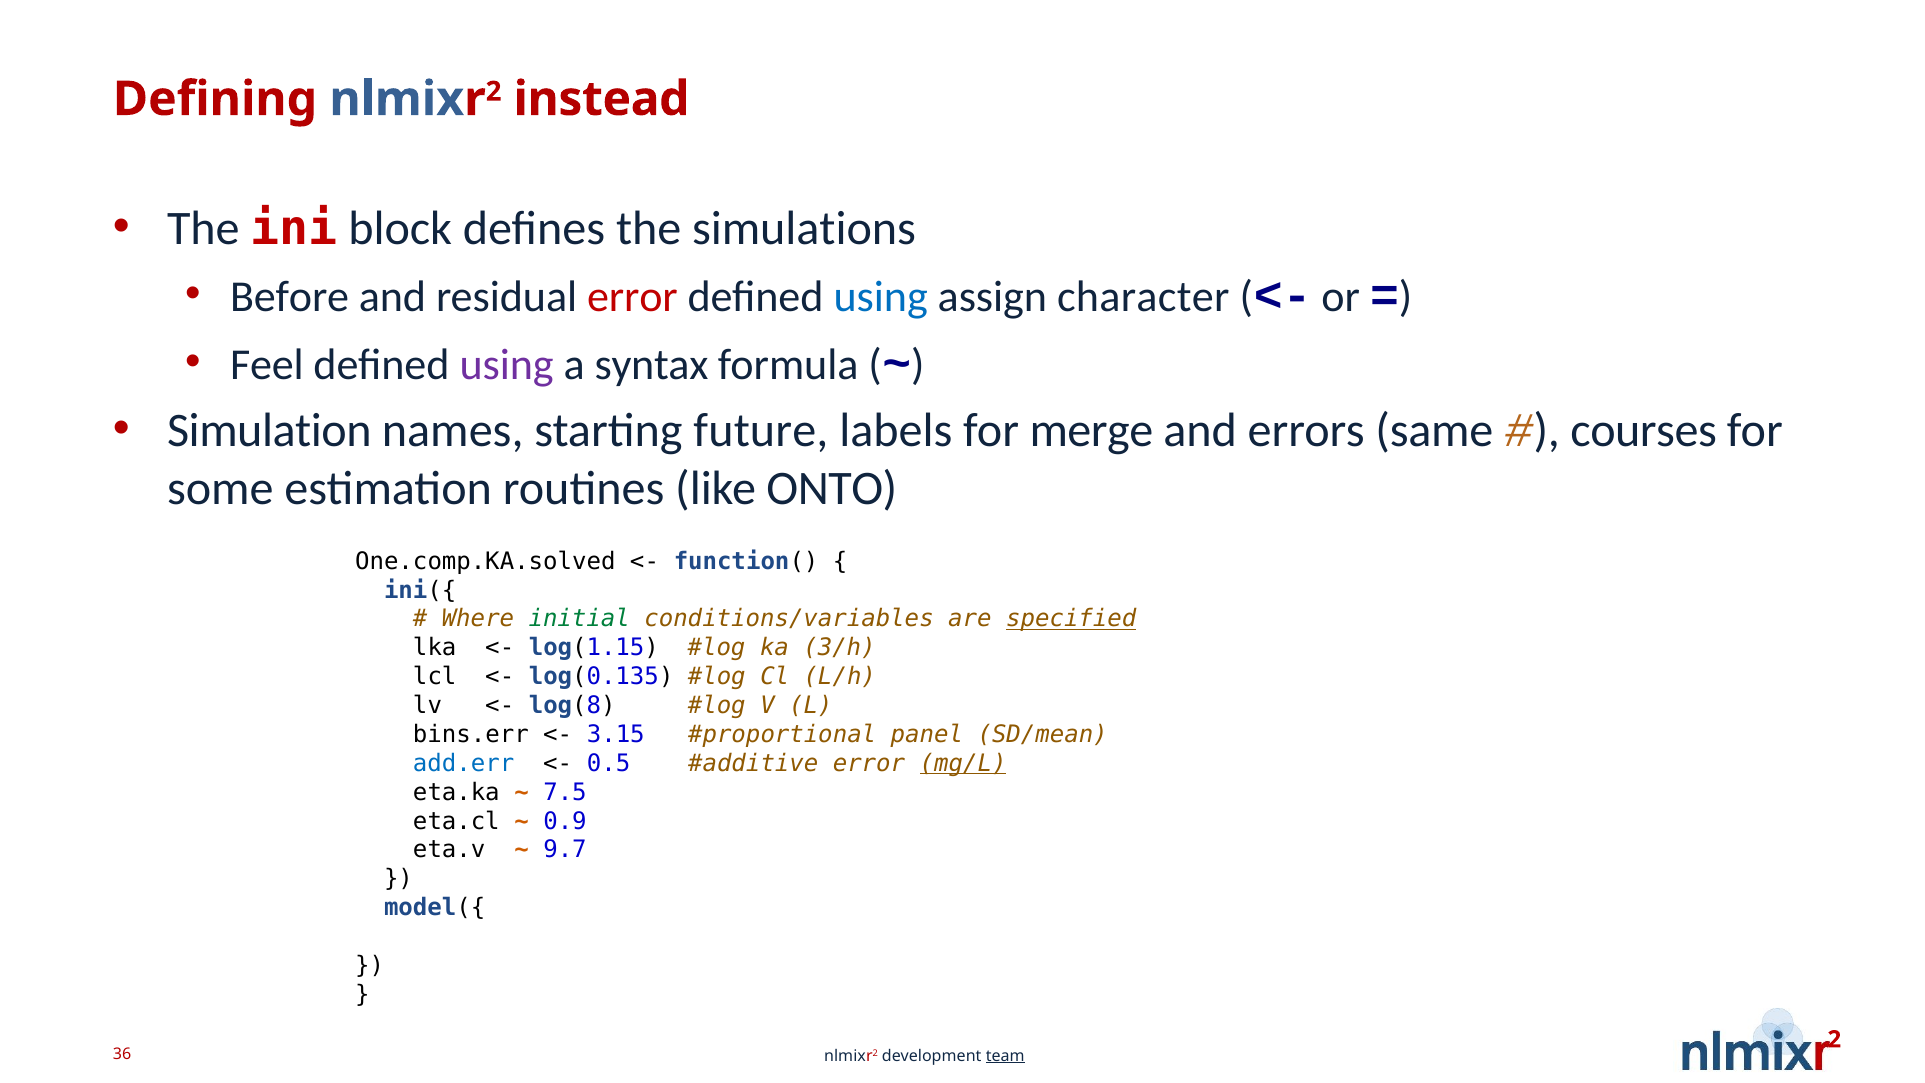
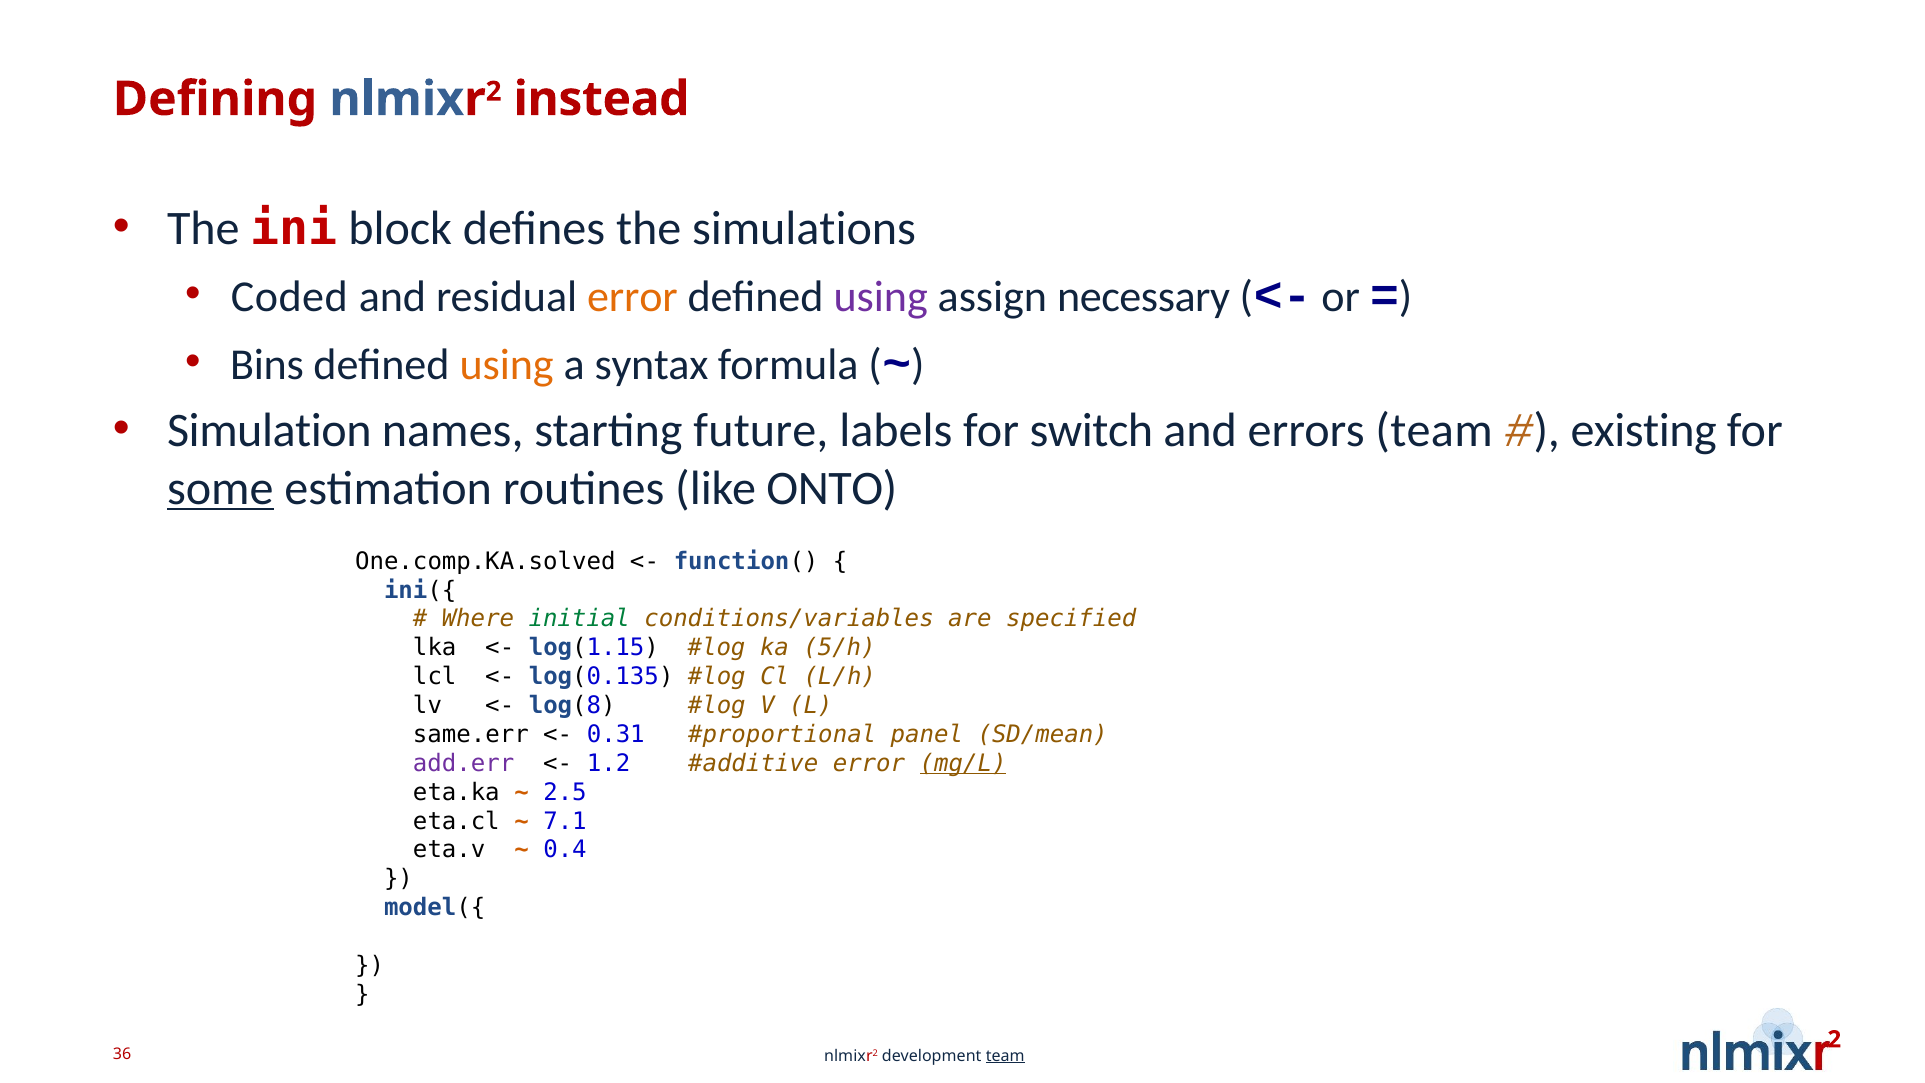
Before: Before -> Coded (289, 297)
error colour: red -> orange (632, 297)
using colour: blue -> purple (881, 297)
character: character -> necessary (1144, 297)
Feel: Feel -> Bins (267, 364)
using colour: purple -> orange (507, 364)
merge: merge -> switch (1091, 430)
errors same: same -> team (1434, 430)
courses: courses -> existing (1644, 430)
some underline: none -> present (220, 488)
specified underline: present -> none (1071, 619)
3/h: 3/h -> 5/h (839, 648)
bins.err: bins.err -> same.err (471, 734)
3.15: 3.15 -> 0.31 (616, 734)
add.err colour: blue -> purple (464, 763)
0.5: 0.5 -> 1.2 (609, 763)
7.5: 7.5 -> 2.5 (565, 792)
0.9: 0.9 -> 7.1 (565, 821)
9.7: 9.7 -> 0.4 (565, 850)
